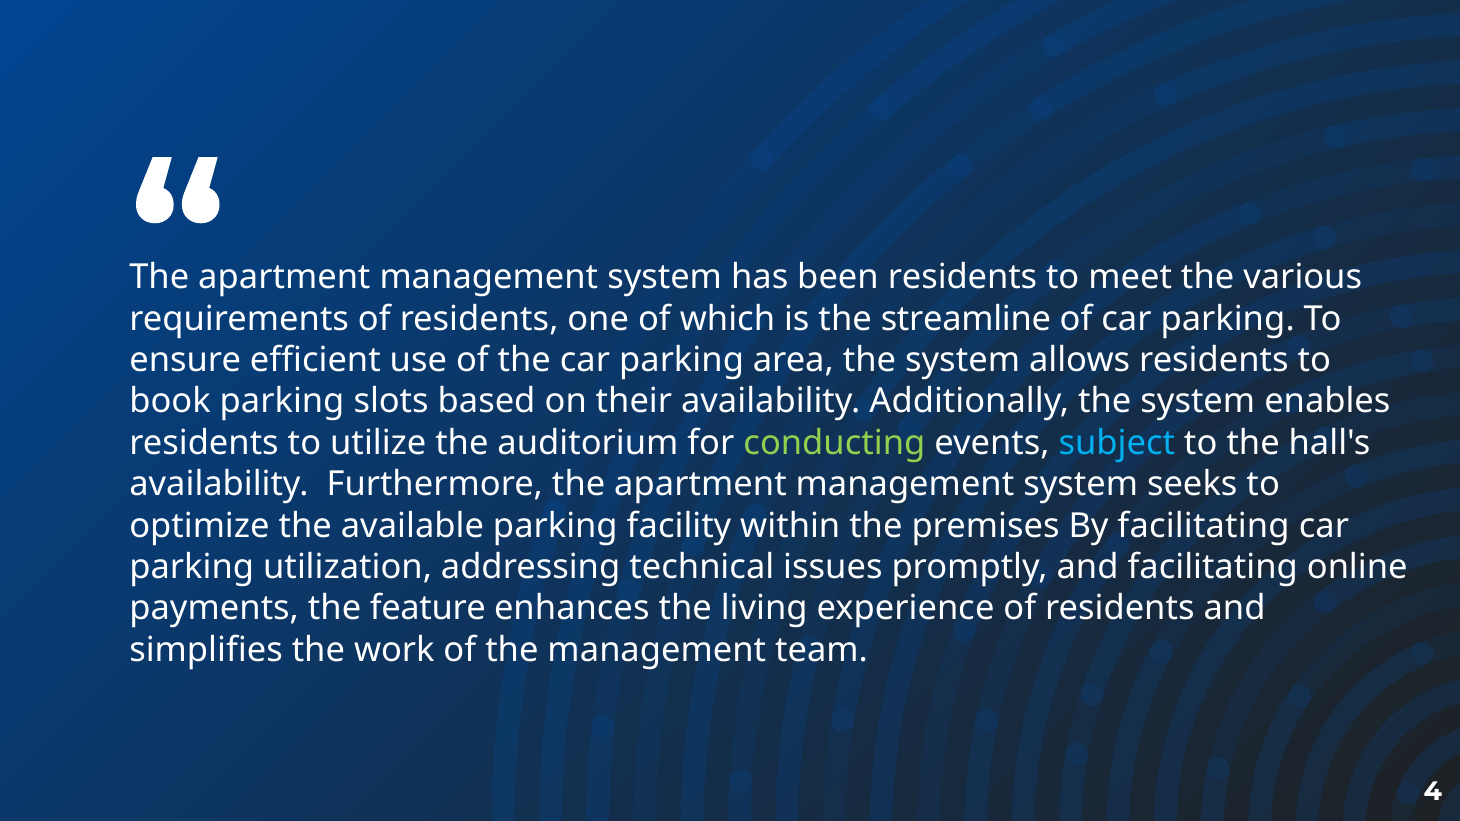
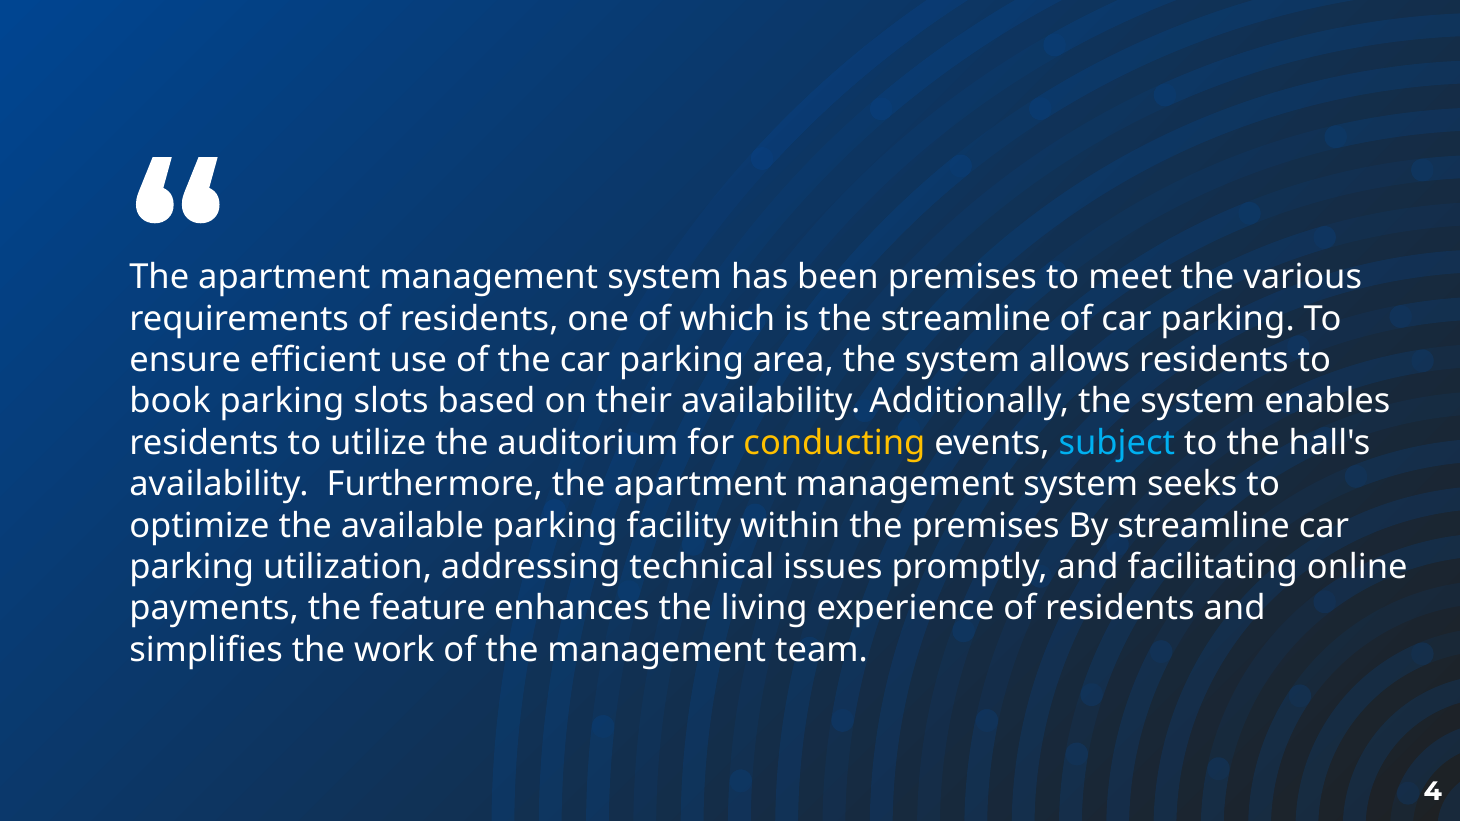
been residents: residents -> premises (962, 278)
conducting colour: light green -> yellow (834, 443)
By facilitating: facilitating -> streamline (1204, 526)
